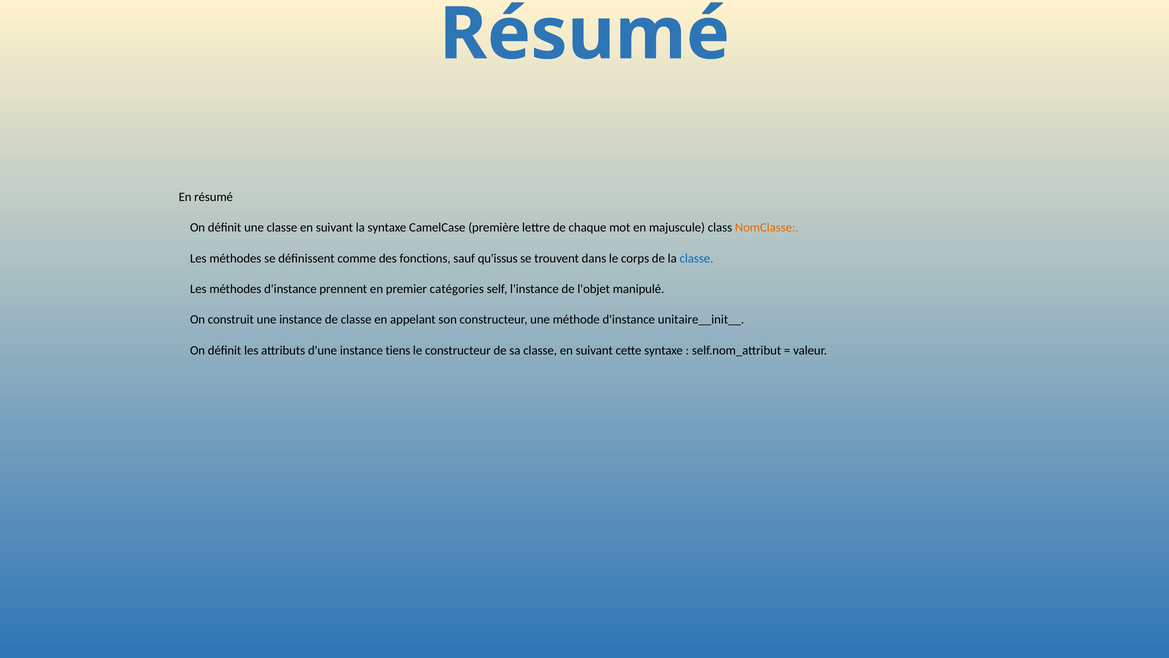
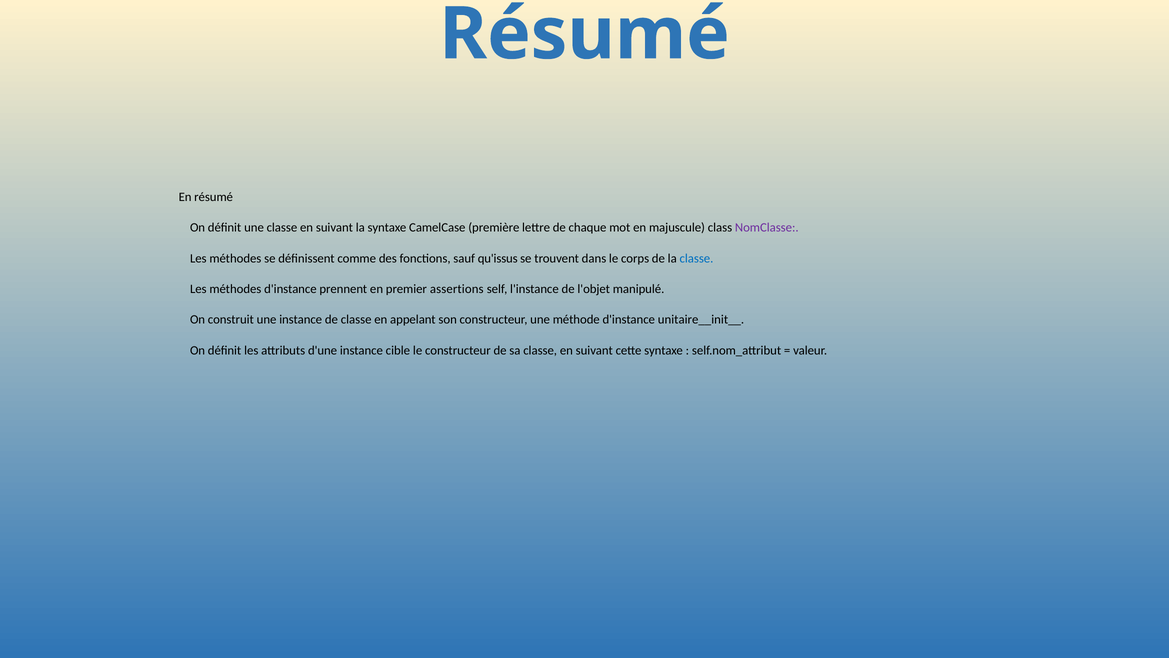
NomClasse colour: orange -> purple (767, 228)
catégories: catégories -> assertions (457, 289)
tiens: tiens -> cible (398, 350)
